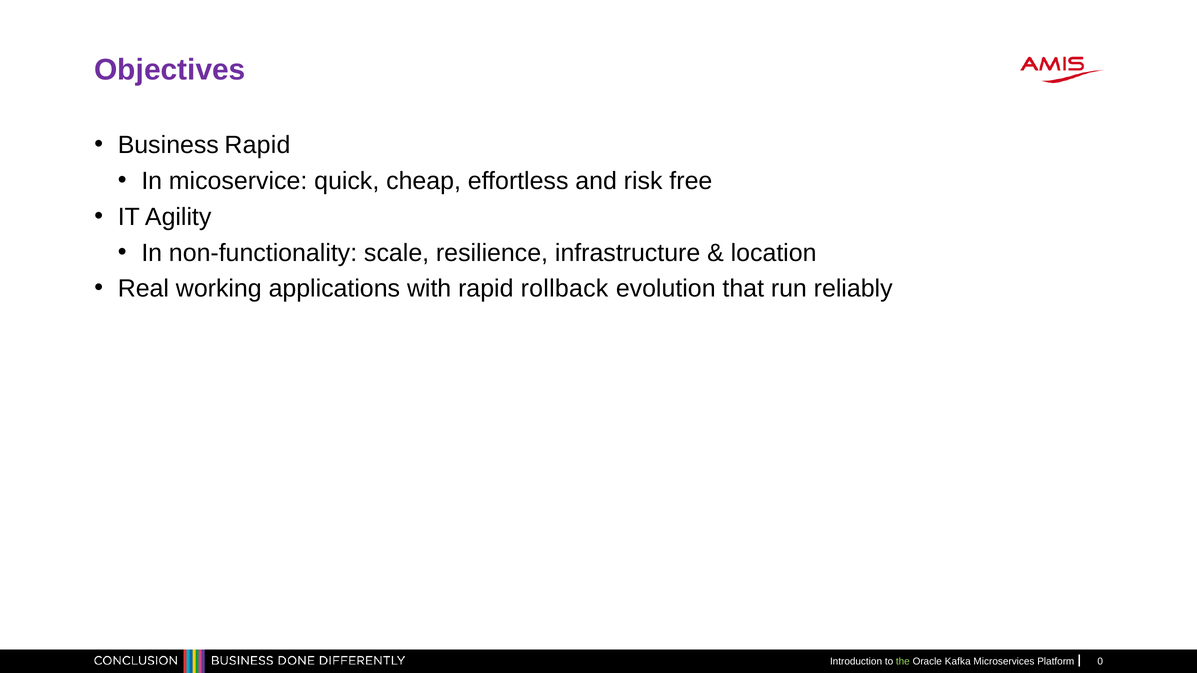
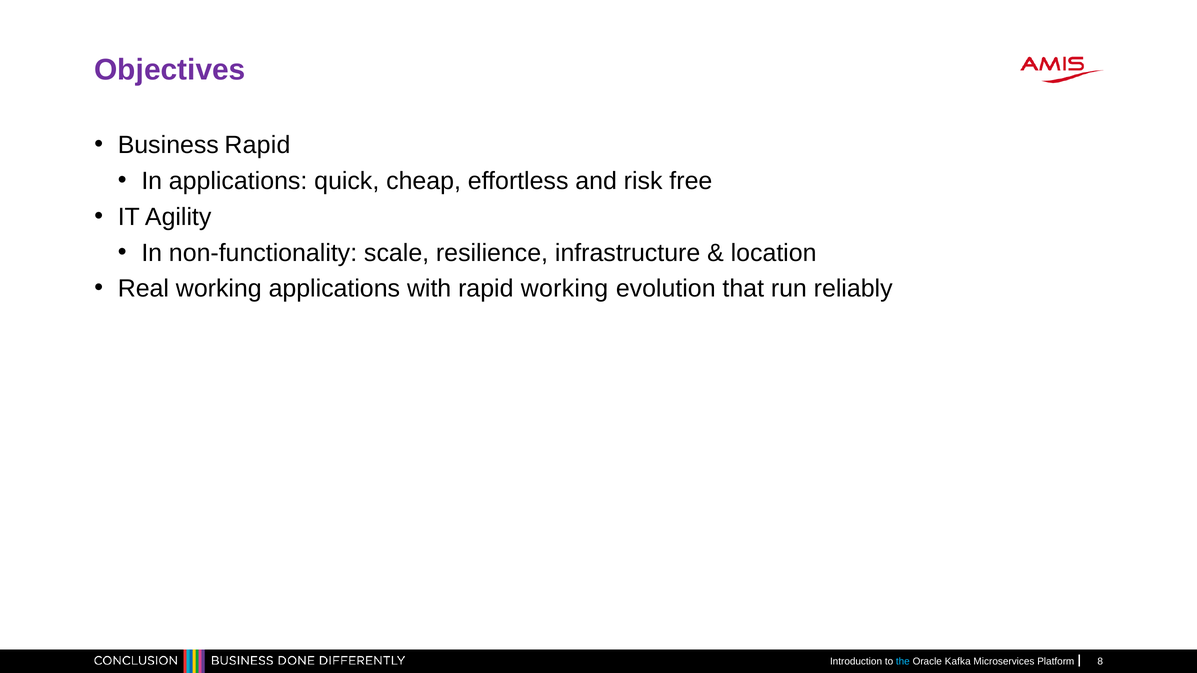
In micoservice: micoservice -> applications (238, 181)
rapid rollback: rollback -> working (565, 289)
the colour: light green -> light blue (903, 662)
0: 0 -> 8 (1100, 662)
